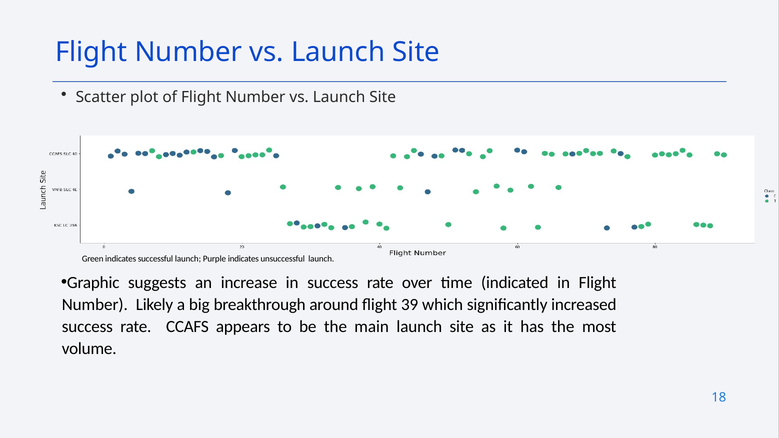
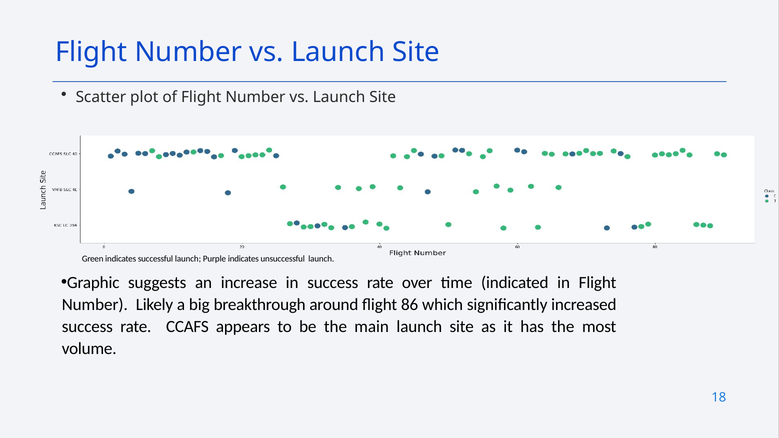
39: 39 -> 86 (410, 305)
